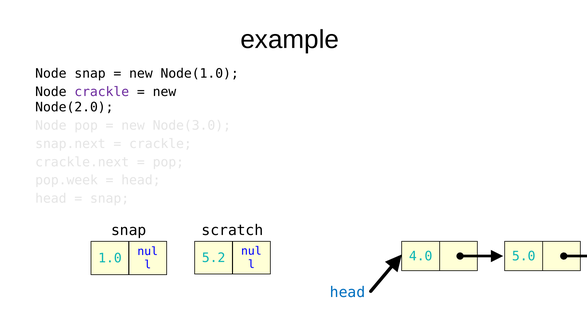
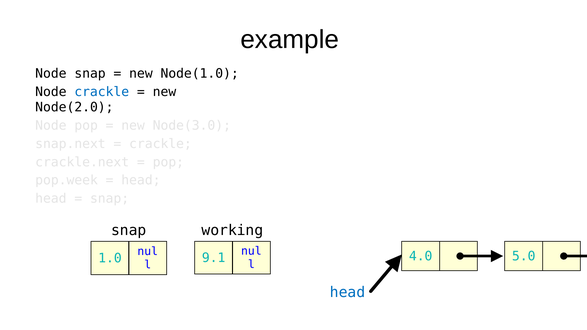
crackle colour: purple -> blue (102, 92)
scratch: scratch -> working (232, 230)
5.2: 5.2 -> 9.1 (214, 258)
